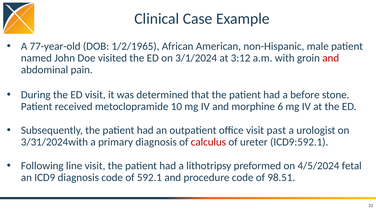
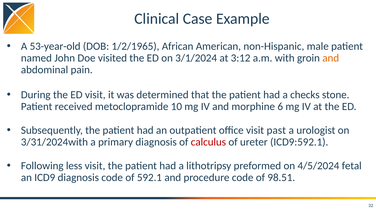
77-year-old: 77-year-old -> 53-year-old (55, 46)
and colour: red -> orange (331, 58)
before: before -> checks (305, 95)
line: line -> less (74, 166)
